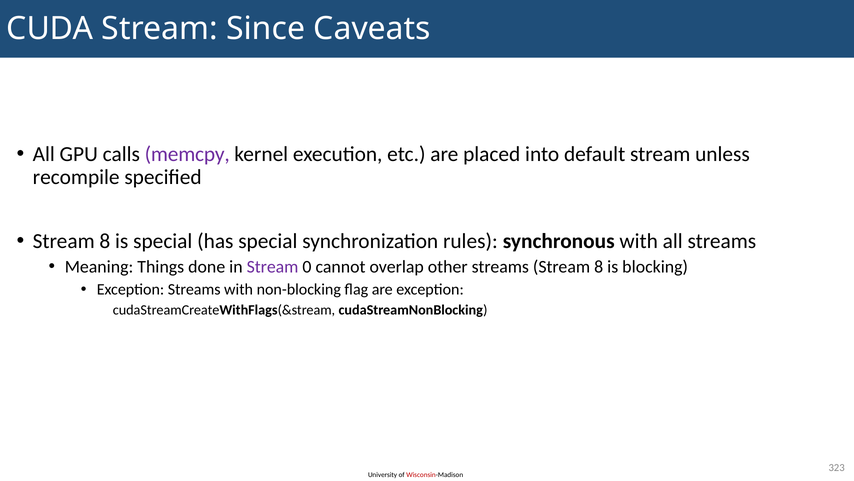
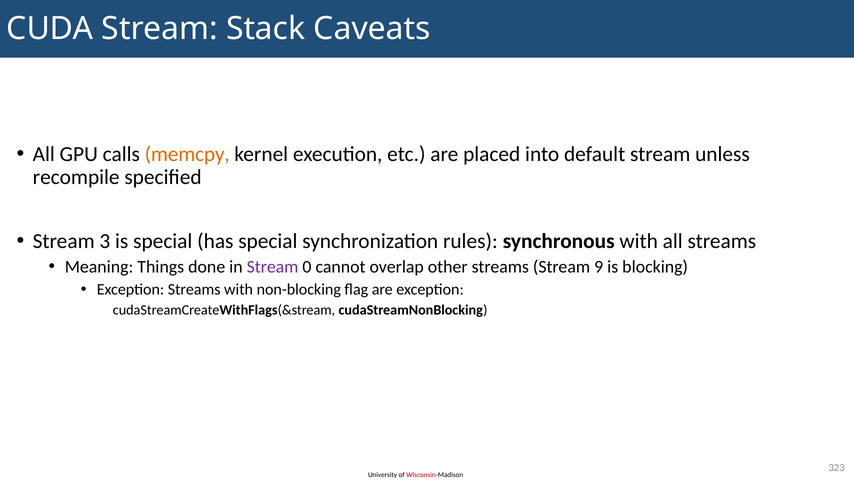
Since: Since -> Stack (266, 29)
memcpy colour: purple -> orange (187, 154)
8: 8 -> 3 (105, 241)
streams Stream 8: 8 -> 9 (599, 266)
